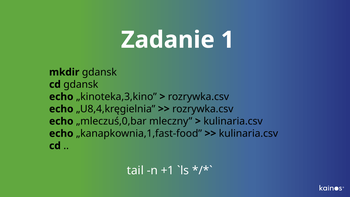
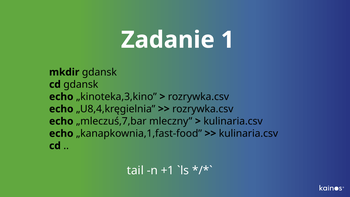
„mleczuś,0,bar: „mleczuś,0,bar -> „mleczuś,7,bar (111, 121)
